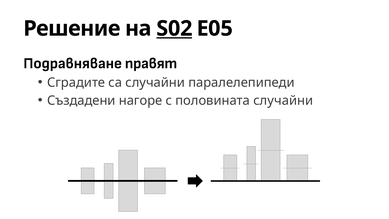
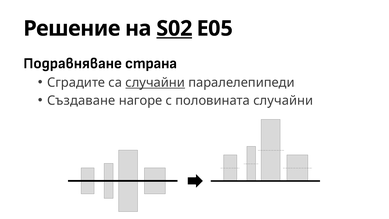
правят: правят -> страна (151, 63)
случайни underline: none -> present (155, 82)
Създадени: Създадени -> Създаване (81, 101)
